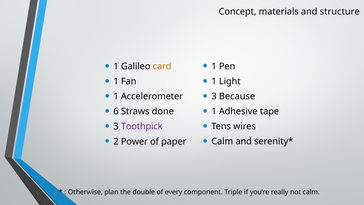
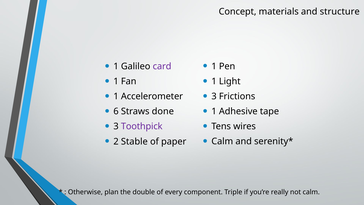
card colour: orange -> purple (162, 66)
Because: Because -> Frictions (237, 96)
Power: Power -> Stable (134, 141)
